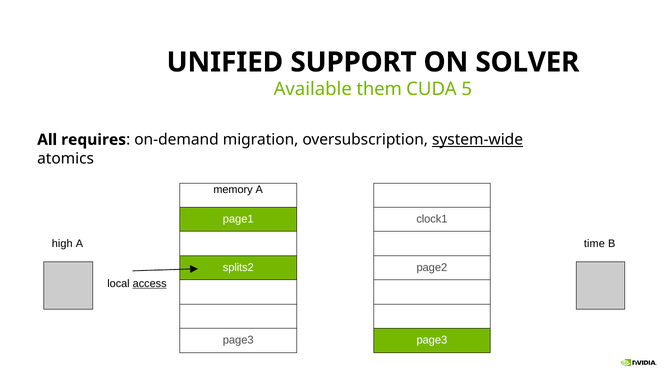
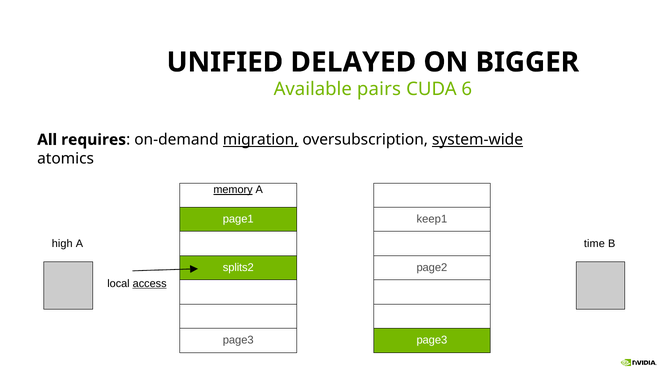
SUPPORT: SUPPORT -> DELAYED (353, 62)
SOLVER: SOLVER -> BIGGER (527, 62)
them: them -> pairs (379, 89)
5: 5 -> 6 (467, 89)
migration underline: none -> present (261, 140)
memory underline: none -> present (233, 190)
clock1: clock1 -> keep1 (432, 219)
